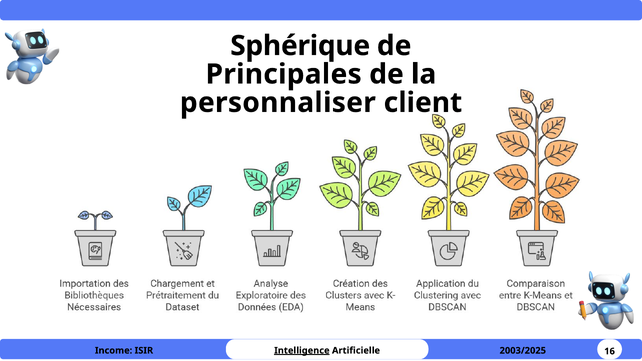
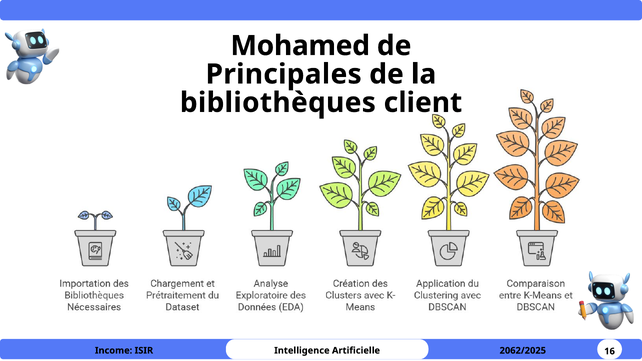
Sphérique: Sphérique -> Mohamed (300, 46)
personnaliser: personnaliser -> bibliothèques (278, 103)
Intelligence underline: present -> none (302, 351)
2003/2025: 2003/2025 -> 2062/2025 (523, 351)
